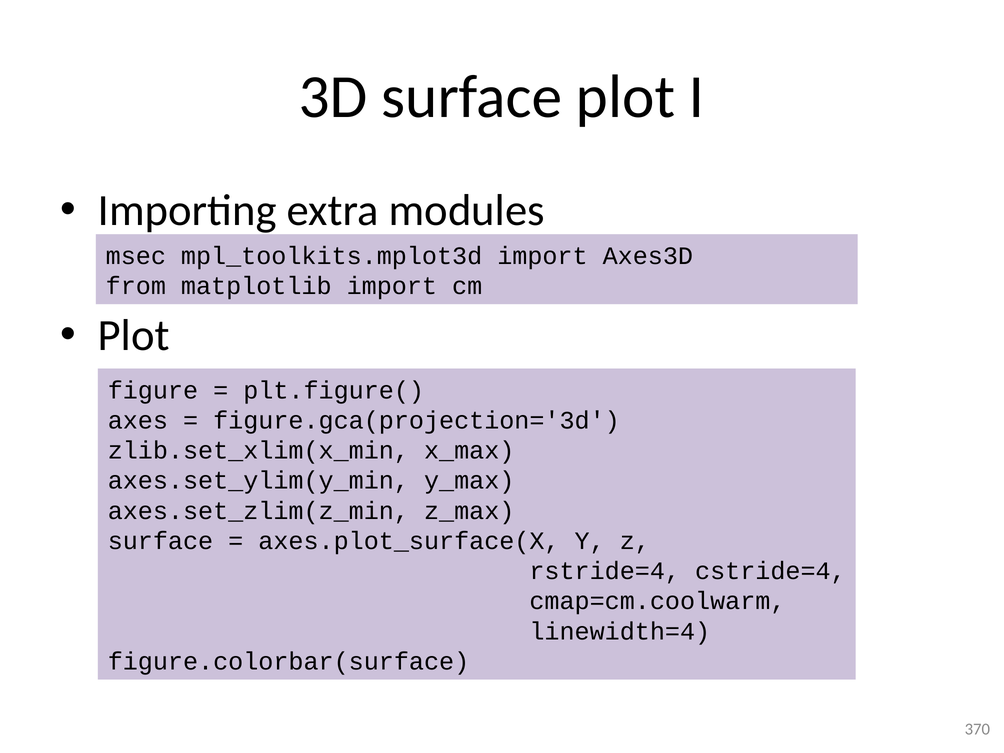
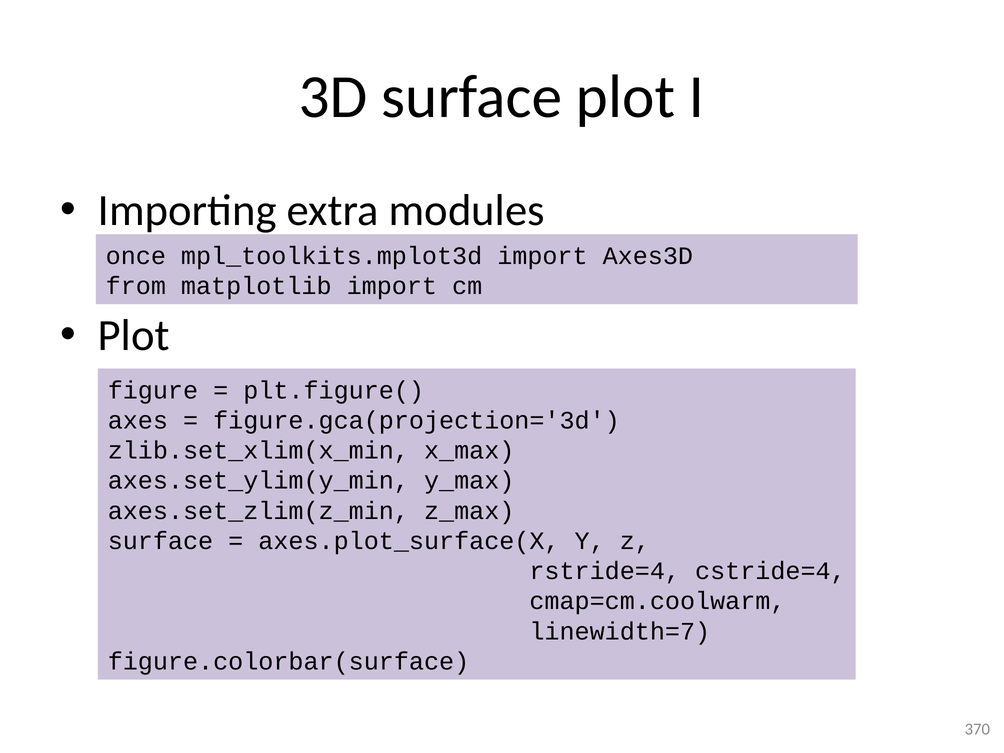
msec: msec -> once (136, 256)
linewidth=4: linewidth=4 -> linewidth=7 (620, 631)
